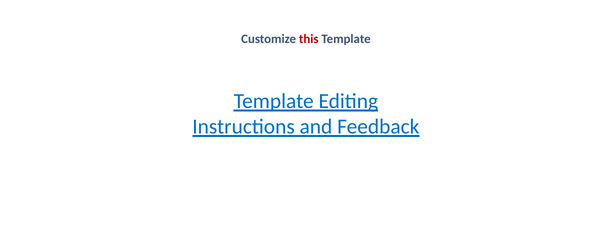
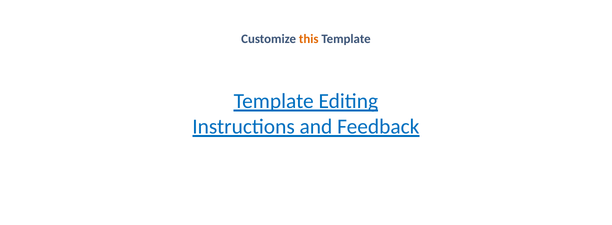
this colour: red -> orange (309, 39)
